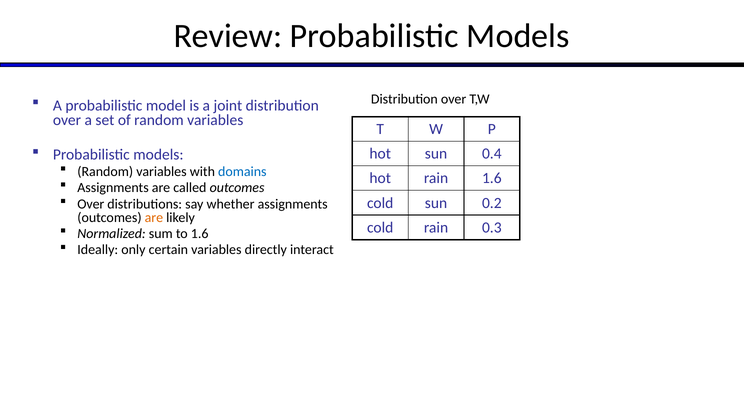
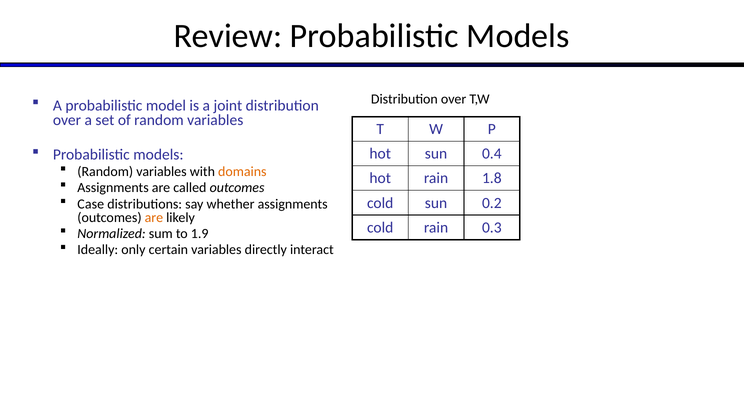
domains colour: blue -> orange (242, 171)
rain 1.6: 1.6 -> 1.8 (492, 178)
Over: Over -> Case (91, 204)
to 1.6: 1.6 -> 1.9 (200, 233)
